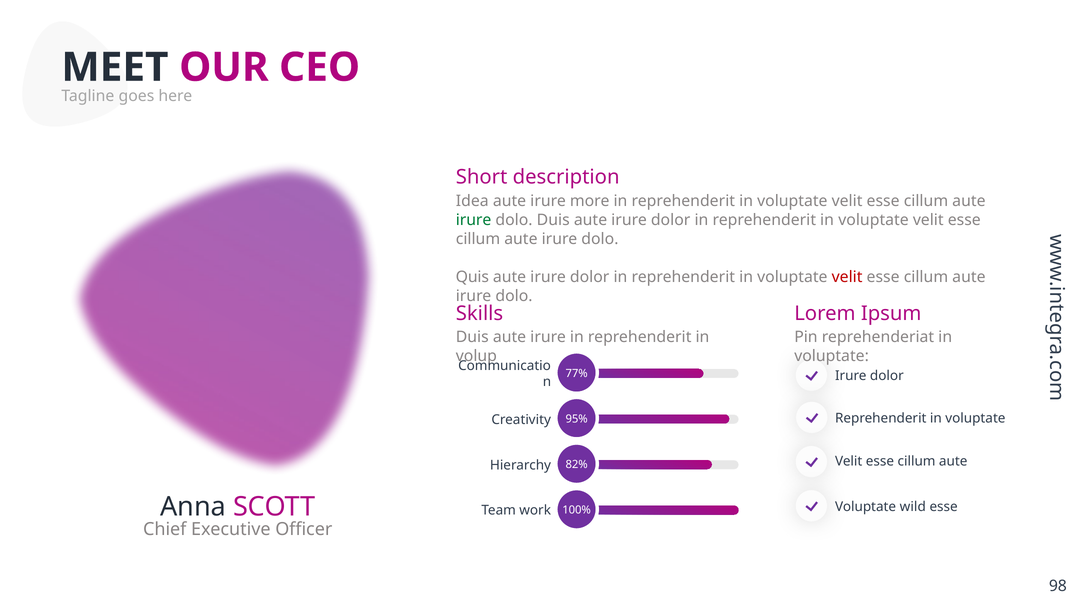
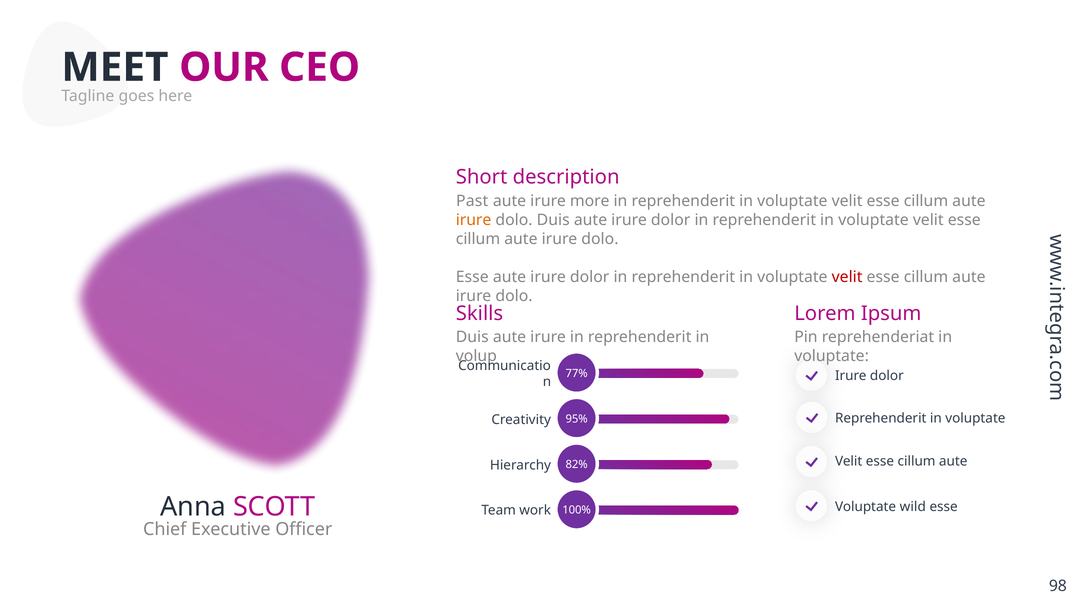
Idea: Idea -> Past (472, 201)
irure colour: green -> orange (474, 220)
Quis: Quis -> Esse (472, 277)
